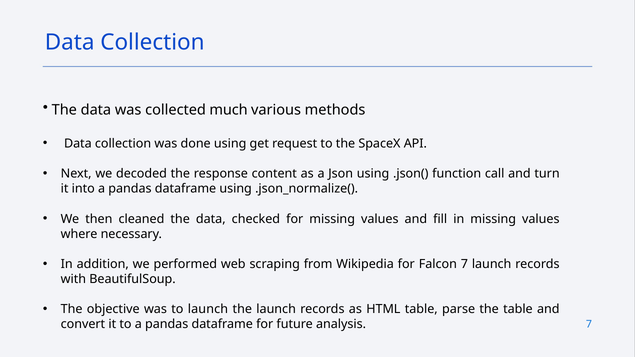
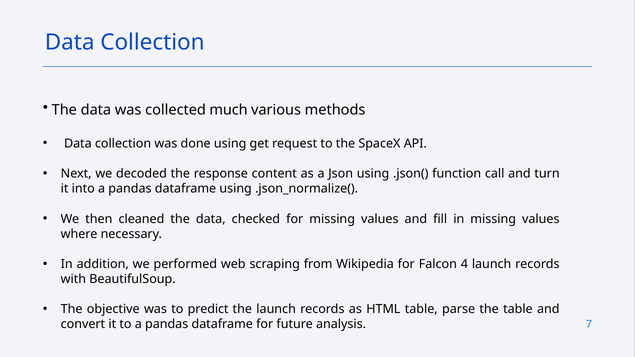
Falcon 7: 7 -> 4 (464, 264)
to launch: launch -> predict (208, 309)
